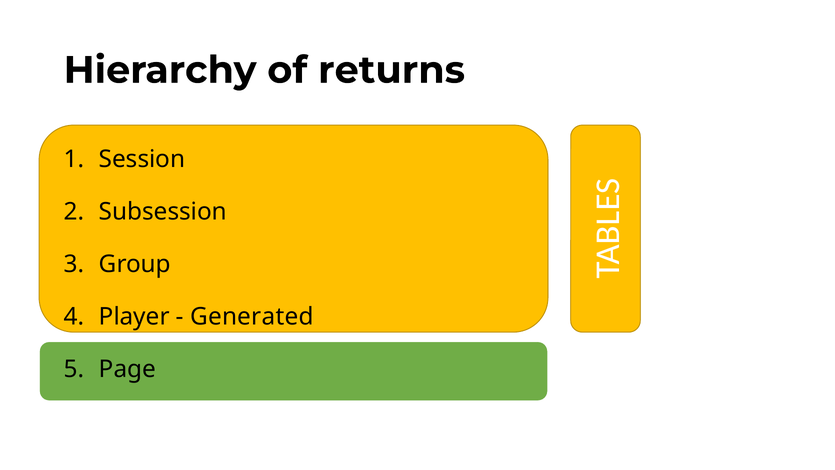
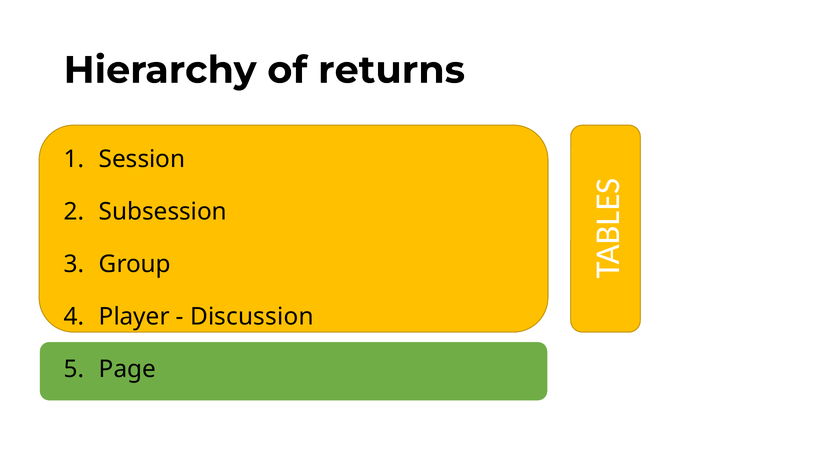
Generated: Generated -> Discussion (252, 316)
